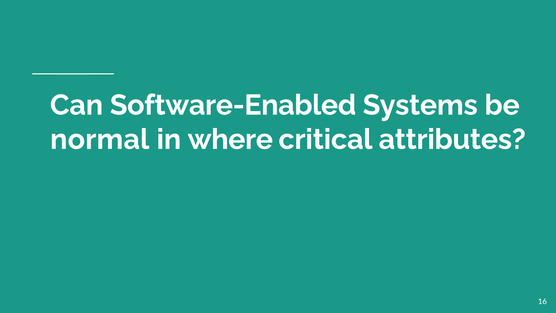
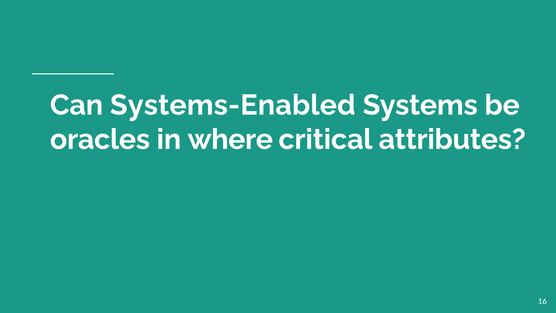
Software-Enabled: Software-Enabled -> Systems-Enabled (233, 105)
normal: normal -> oracles (100, 139)
